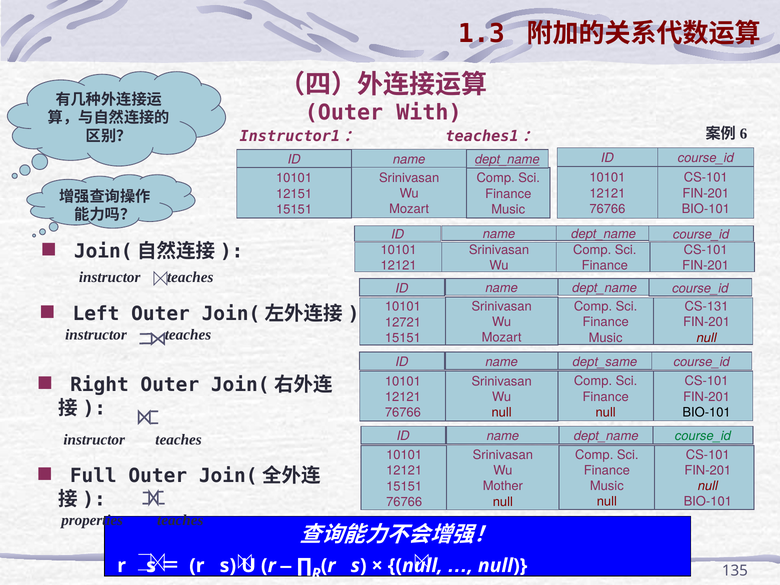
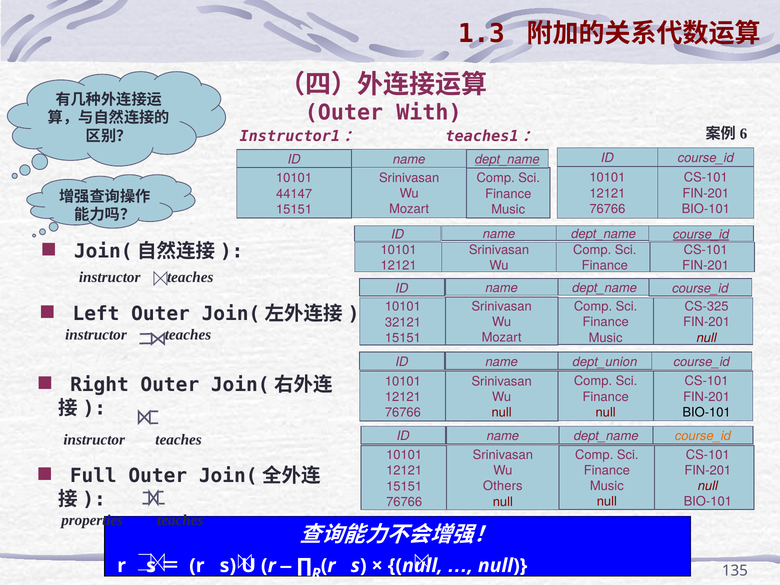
12151: 12151 -> 44147 (294, 194)
course_id underline: none -> present (701, 234)
CS-131: CS-131 -> CS-325 (707, 307)
12721: 12721 -> 32121 (403, 322)
dept_same: dept_same -> dept_union (605, 362)
course_id colour: green -> orange (703, 436)
Mother: Mother -> Others (503, 486)
